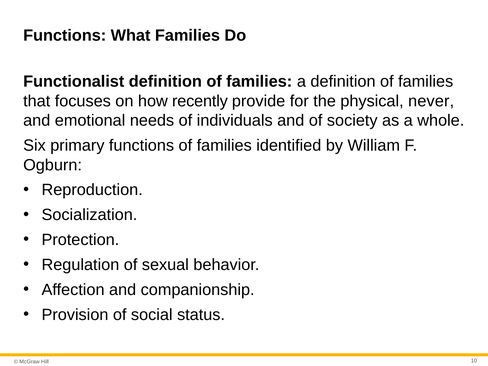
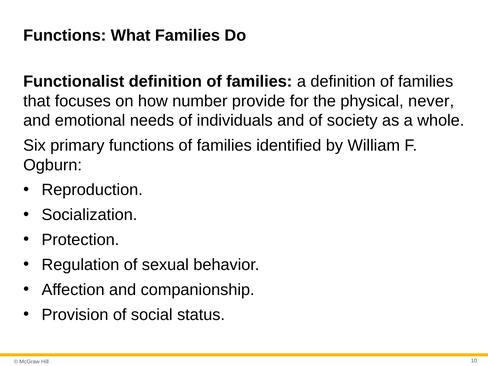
recently: recently -> number (200, 101)
